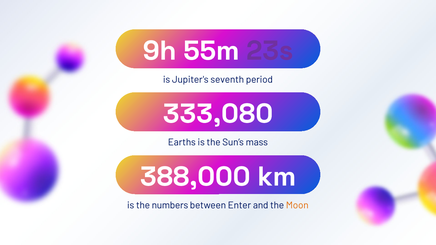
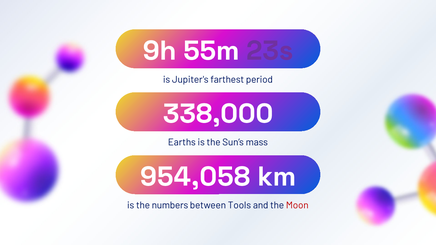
seventh: seventh -> farthest (227, 80)
333,080: 333,080 -> 338,000 (218, 114)
388,000: 388,000 -> 954,058 (195, 177)
Enter: Enter -> Tools (239, 206)
Moon colour: orange -> red (297, 206)
